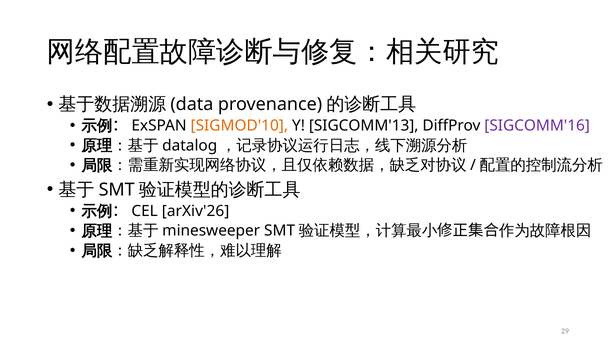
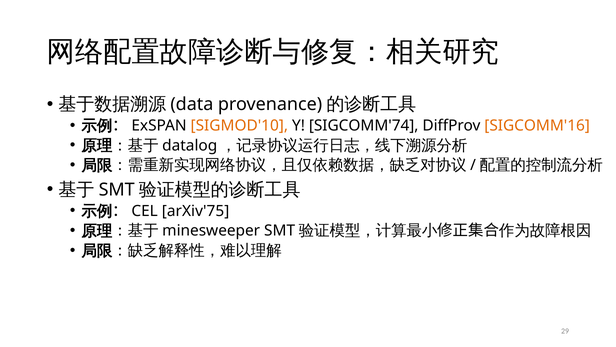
SIGCOMM'13: SIGCOMM'13 -> SIGCOMM'74 (364, 125)
SIGCOMM'16 colour: purple -> orange (537, 125)
arXiv'26: arXiv'26 -> arXiv'75 (196, 211)
